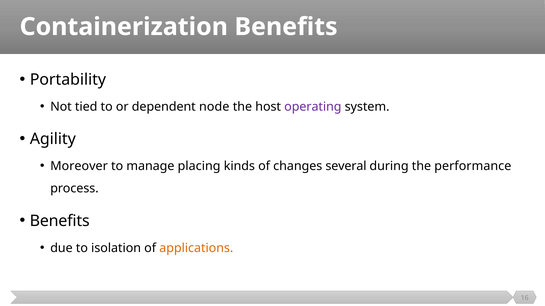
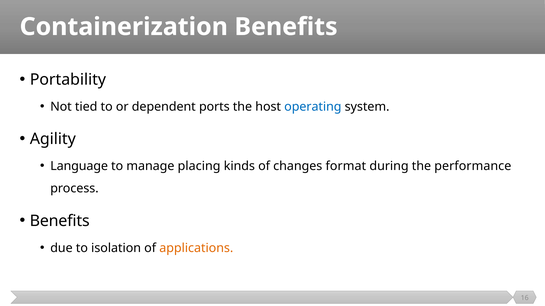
node: node -> ports (214, 107)
operating colour: purple -> blue (313, 107)
Moreover: Moreover -> Language (79, 166)
several: several -> format (346, 166)
